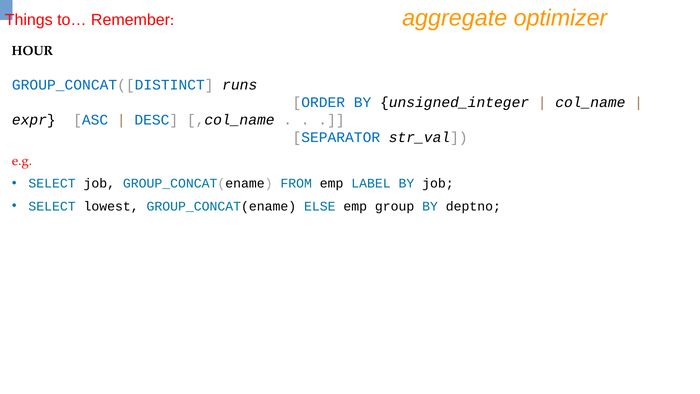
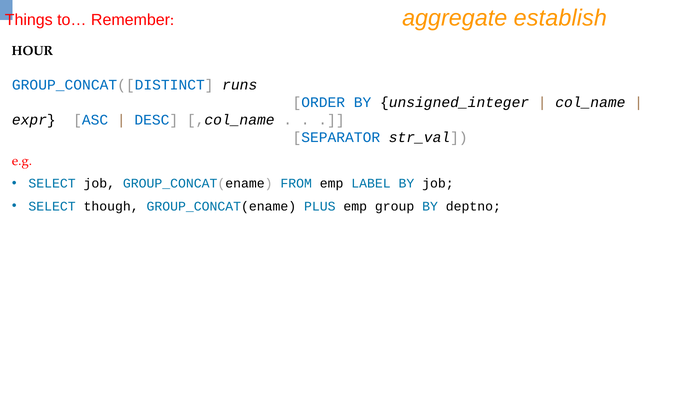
optimizer: optimizer -> establish (560, 18)
lowest: lowest -> though (111, 206)
ELSE: ELSE -> PLUS (320, 206)
